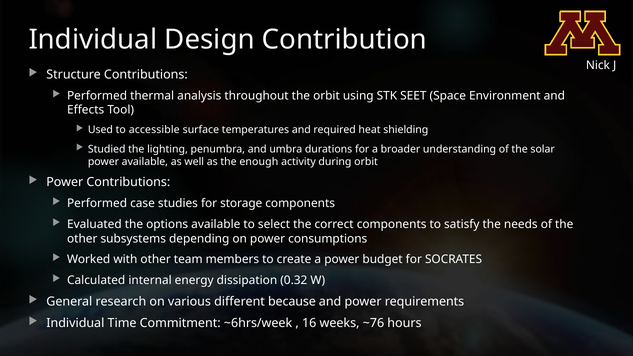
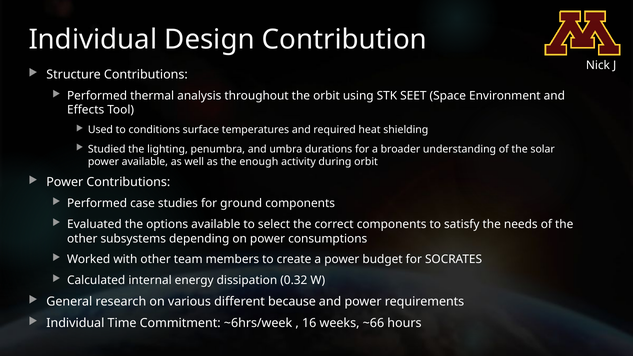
accessible: accessible -> conditions (154, 130)
storage: storage -> ground (241, 204)
~76: ~76 -> ~66 (373, 323)
